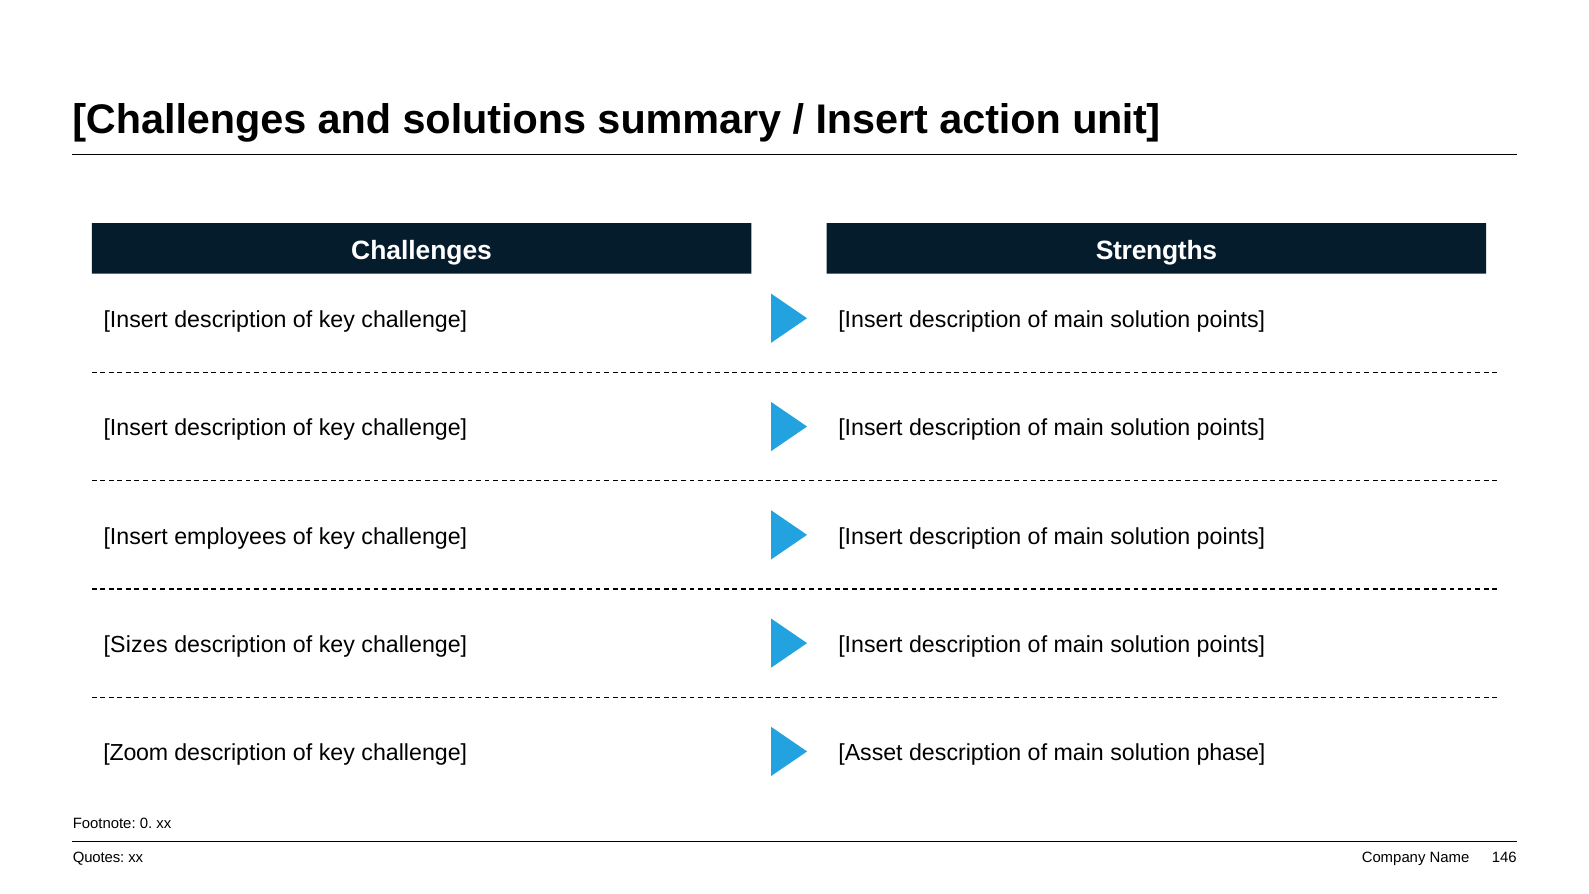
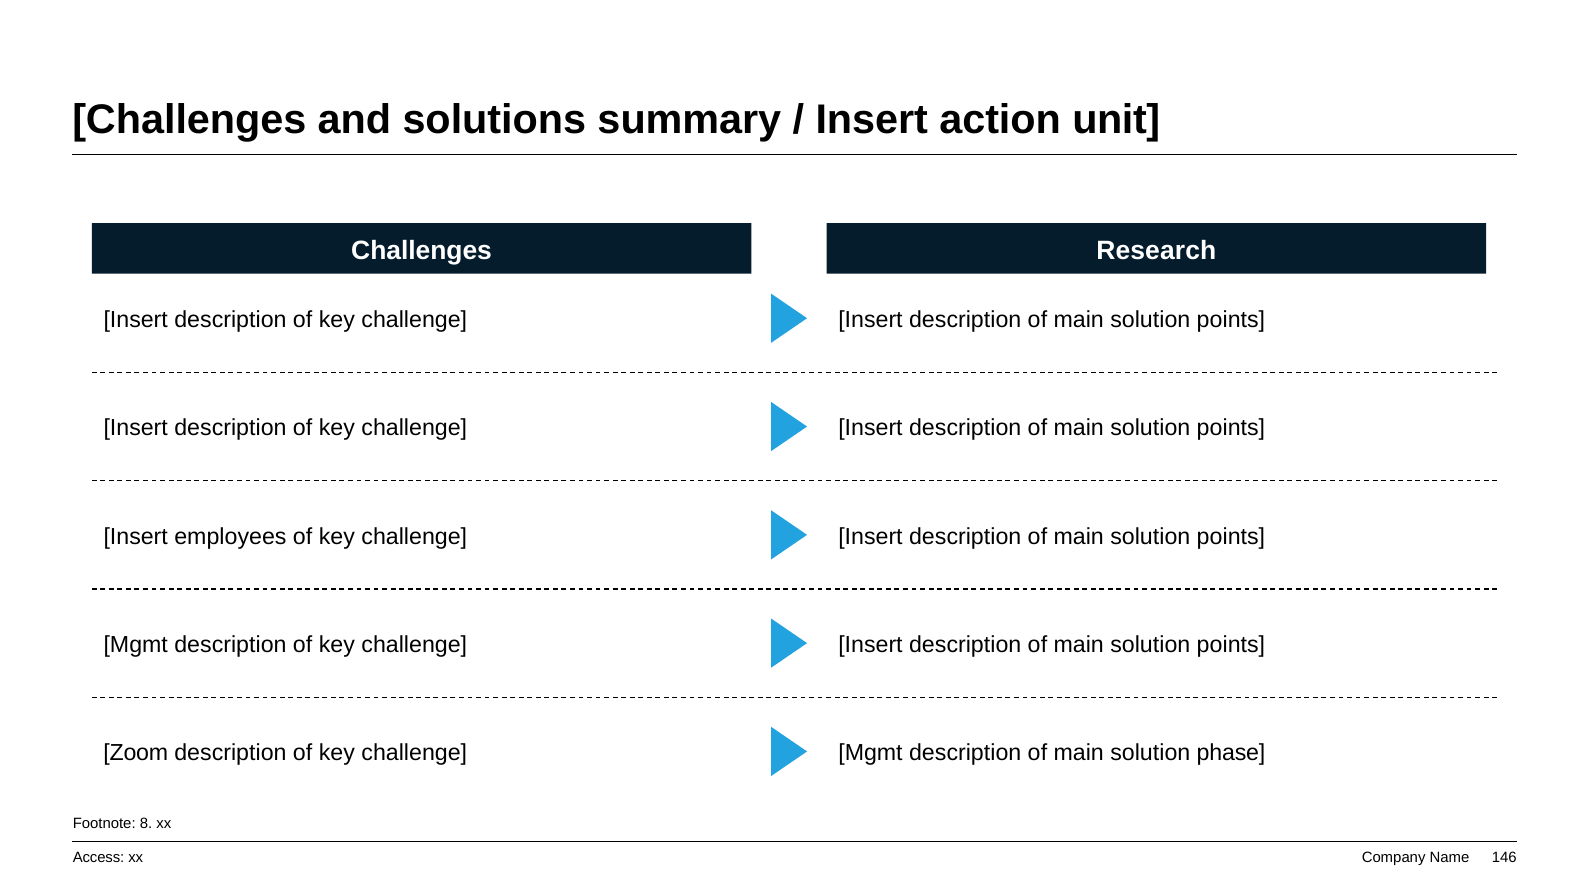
Strengths: Strengths -> Research (1156, 250)
Sizes: Sizes -> Mgmt (136, 645)
Asset: Asset -> Mgmt (871, 753)
0: 0 -> 8 (146, 823)
Quotes: Quotes -> Access (99, 858)
